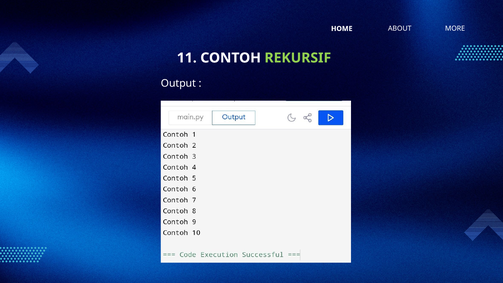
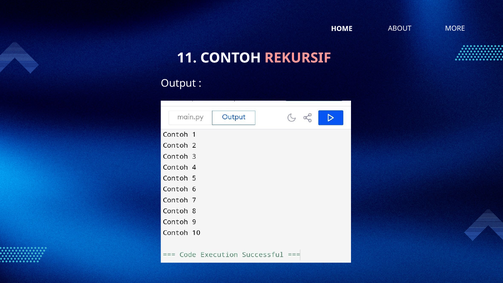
REKURSIF colour: light green -> pink (298, 58)
